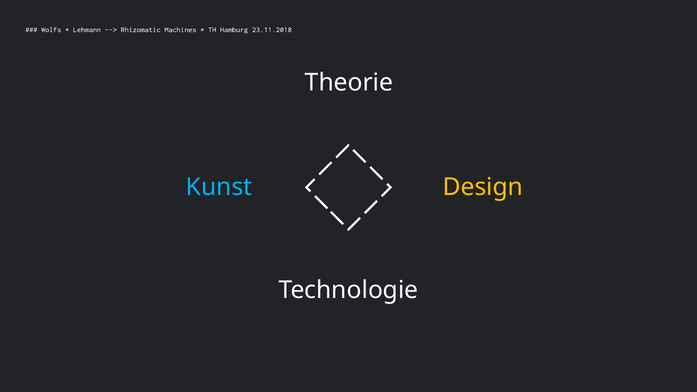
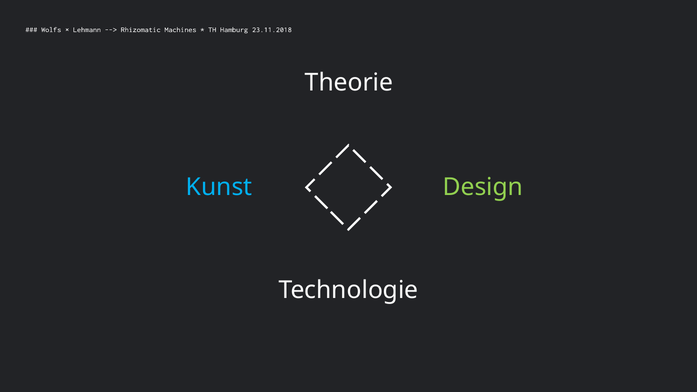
Design colour: yellow -> light green (483, 187)
